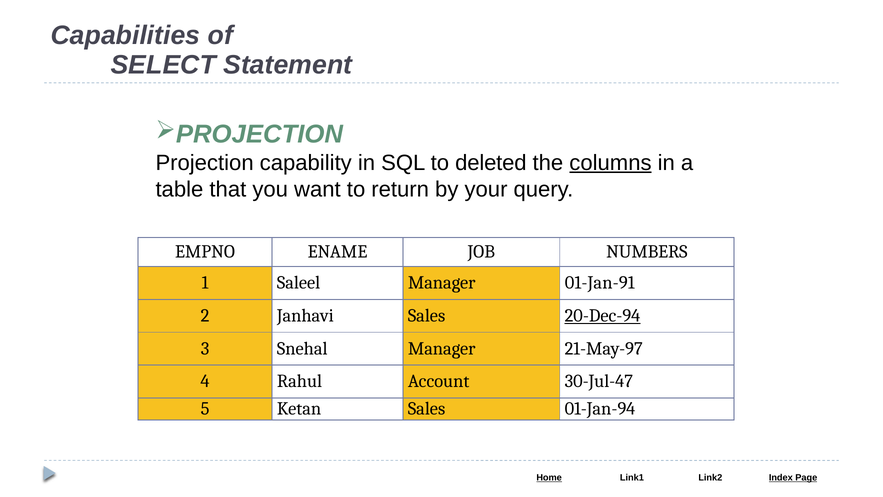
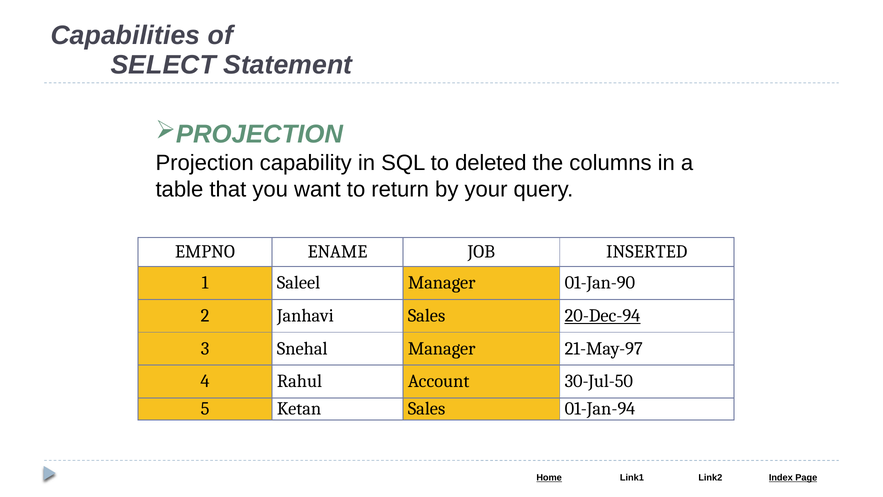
columns underline: present -> none (610, 163)
NUMBERS: NUMBERS -> INSERTED (647, 252)
01-Jan-91: 01-Jan-91 -> 01-Jan-90 (600, 283)
30-Jul-47: 30-Jul-47 -> 30-Jul-50 (599, 381)
